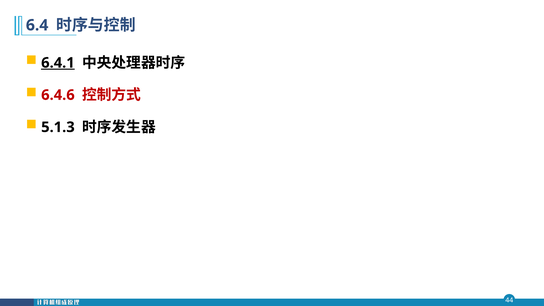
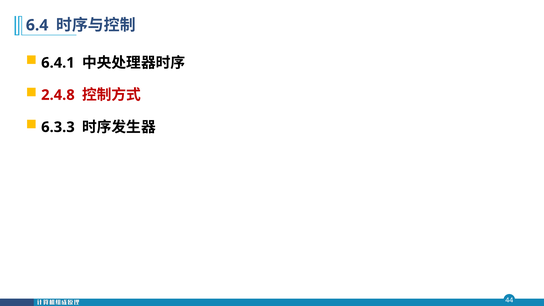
6.4.1 underline: present -> none (58, 63)
6.4.6: 6.4.6 -> 2.4.8 (58, 95)
5.1.3: 5.1.3 -> 6.3.3 (58, 127)
